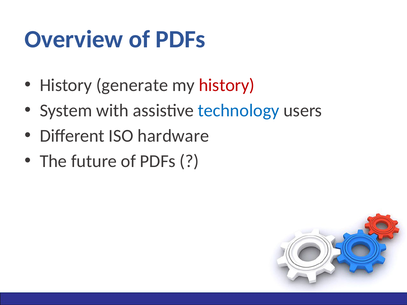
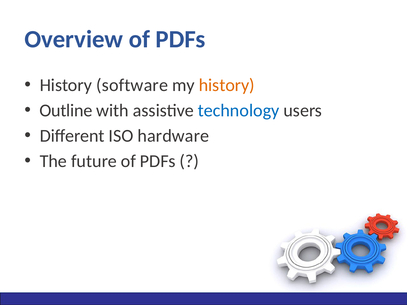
generate: generate -> software (132, 85)
history colour: red -> orange (227, 85)
System: System -> Outline (66, 111)
